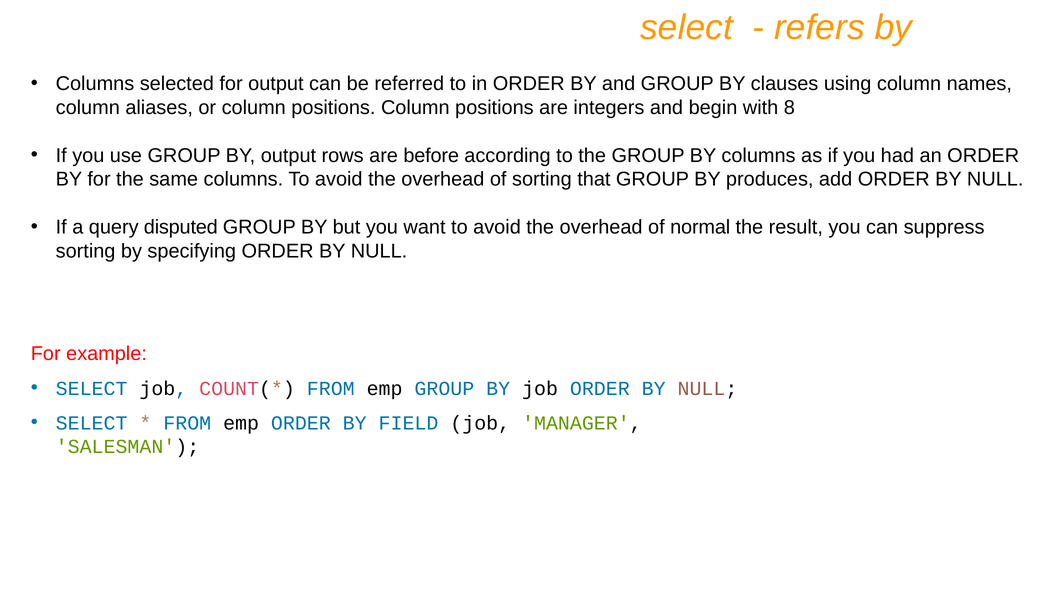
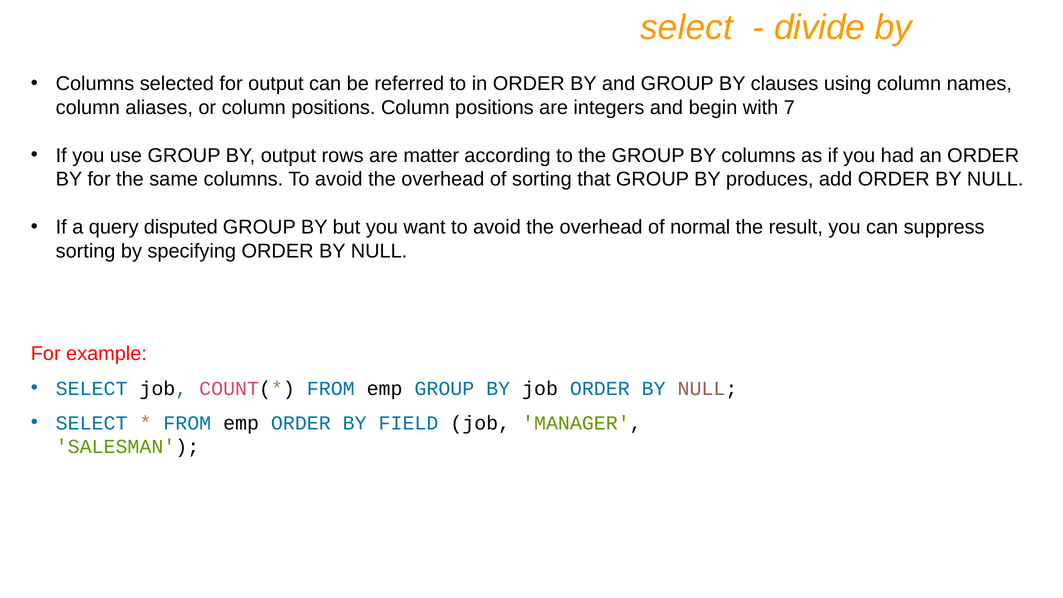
refers: refers -> divide (820, 28)
8: 8 -> 7 (789, 108)
before: before -> matter (431, 155)
